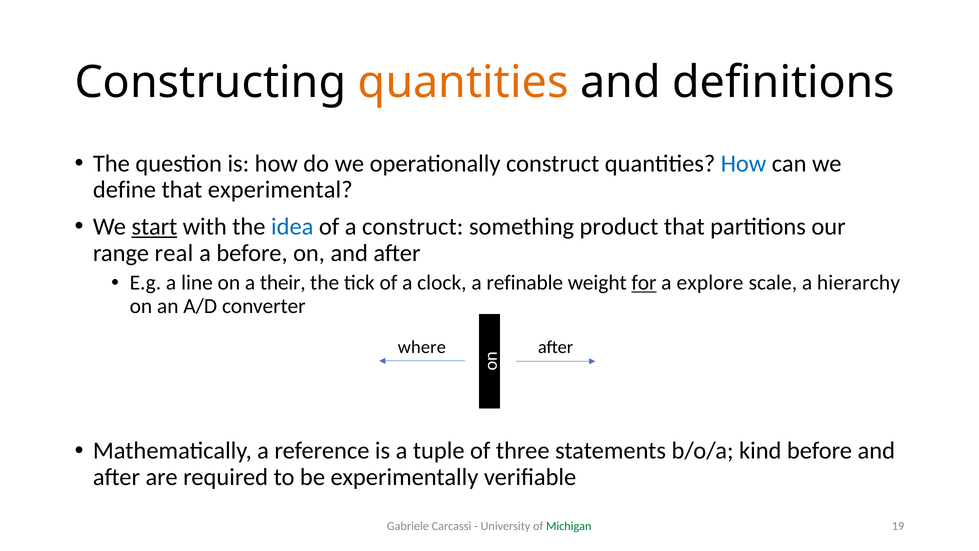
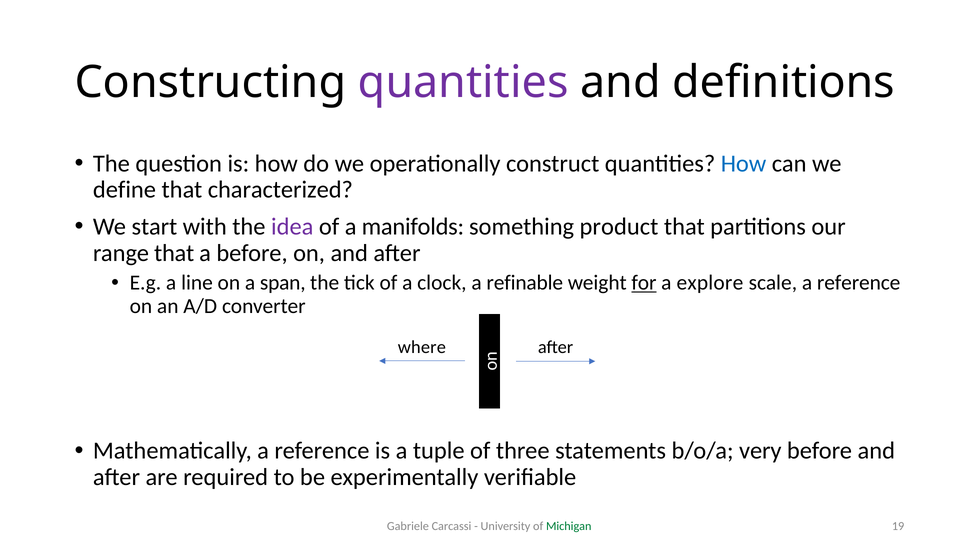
quantities colour: orange -> purple (463, 82)
experimental: experimental -> characterized (280, 190)
start underline: present -> none (154, 226)
idea colour: blue -> purple (292, 226)
a construct: construct -> manifolds (413, 226)
range real: real -> that (174, 253)
their: their -> span (283, 283)
scale a hierarchy: hierarchy -> reference (859, 283)
kind: kind -> very (760, 451)
